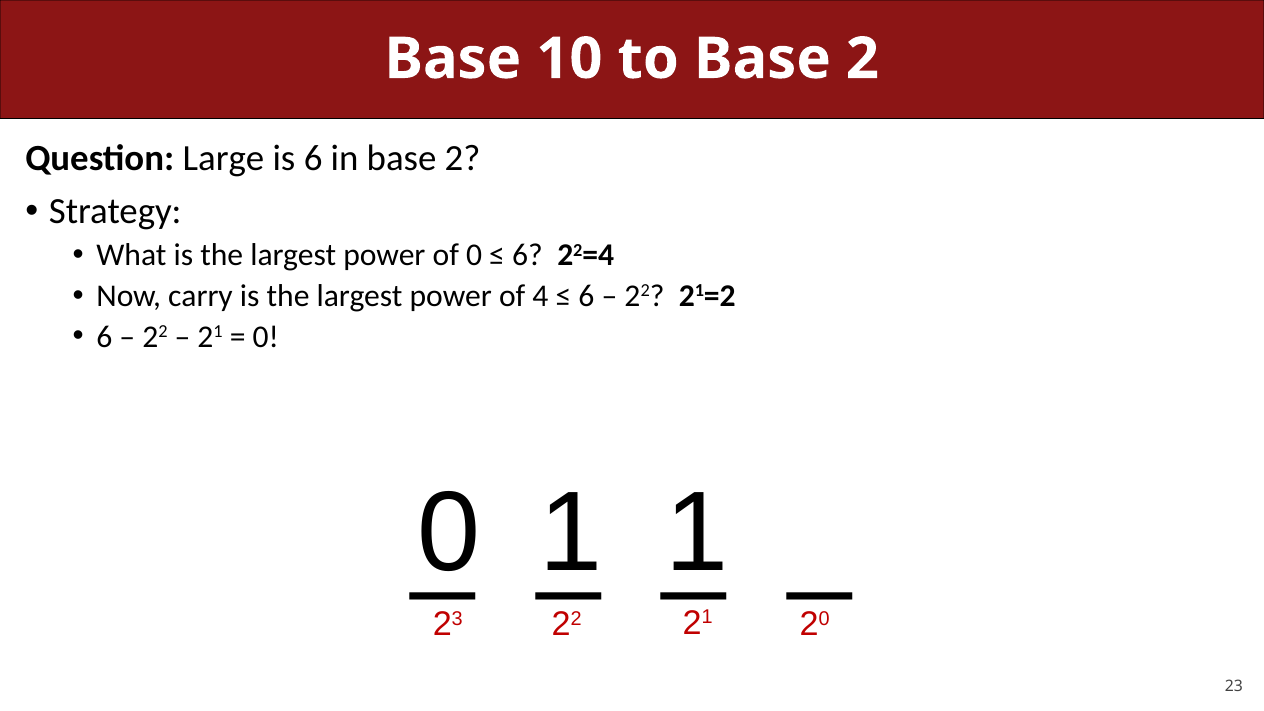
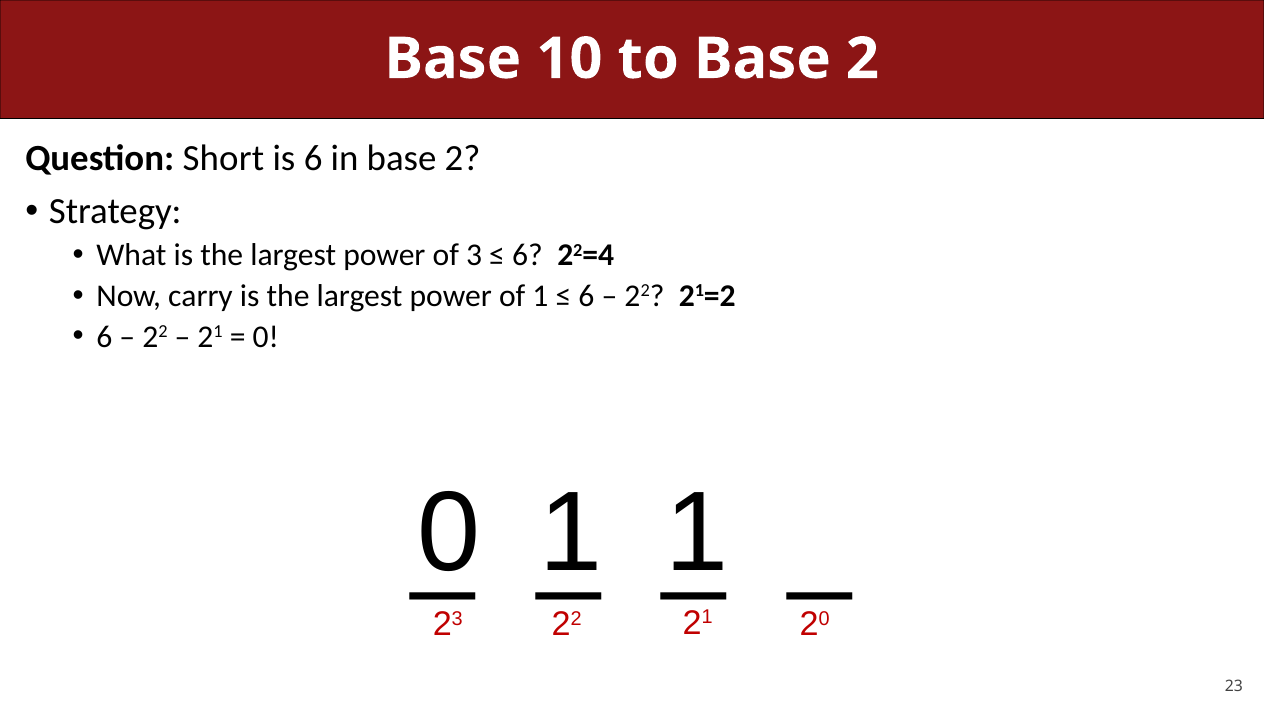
Large: Large -> Short (223, 159)
of 0: 0 -> 3 (474, 255)
of 4: 4 -> 1 (540, 296)
